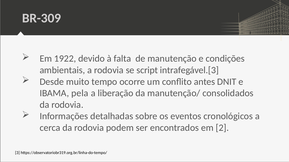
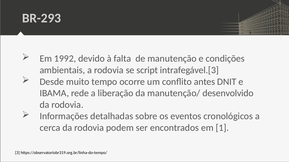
BR-309: BR-309 -> BR-293 (42, 18)
1922: 1922 -> 1992 (65, 59)
pela: pela -> rede (80, 93)
consolidados: consolidados -> desenvolvido (228, 93)
2: 2 -> 1 (222, 128)
